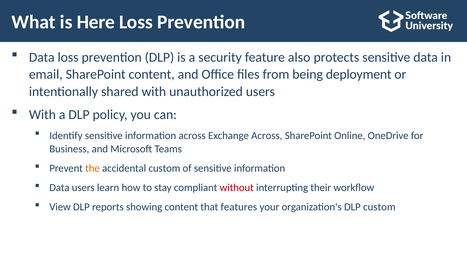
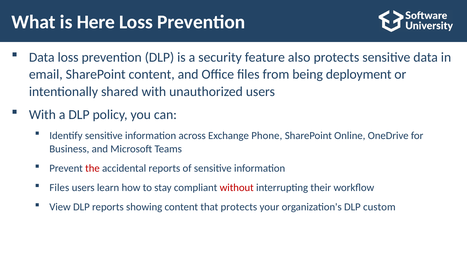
Exchange Across: Across -> Phone (267, 135)
the colour: orange -> red (92, 168)
accidental custom: custom -> reports (164, 168)
Data: Data -> Files (59, 187)
that features: features -> protects (239, 207)
